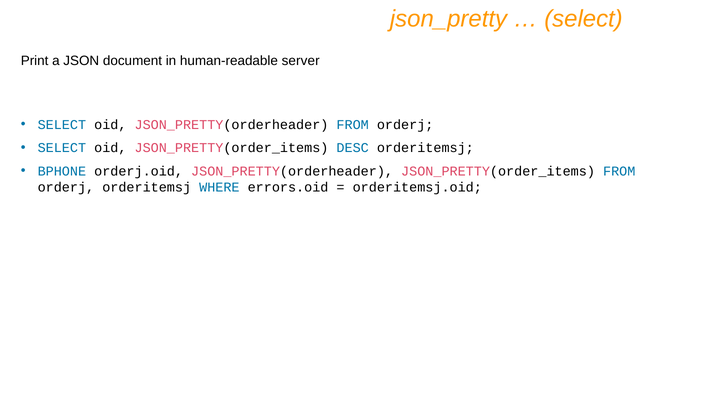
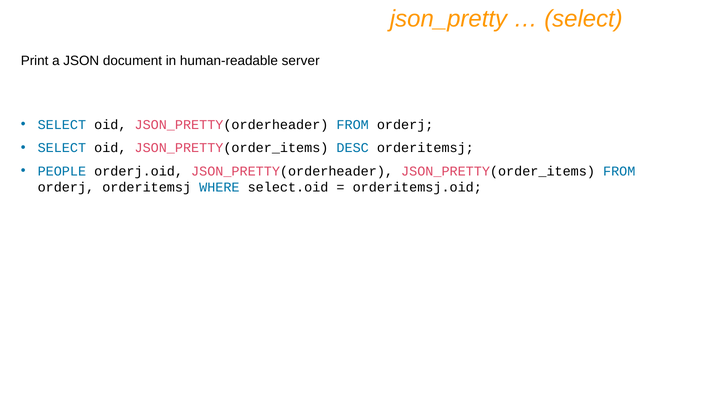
BPHONE: BPHONE -> PEOPLE (62, 171)
errors.oid: errors.oid -> select.oid (288, 187)
